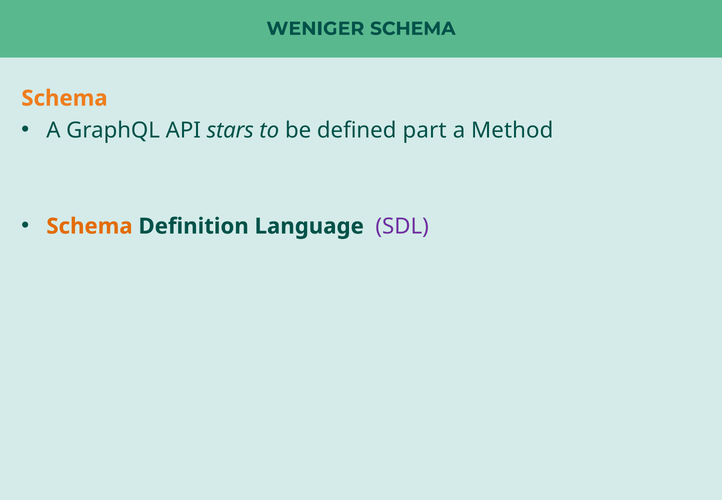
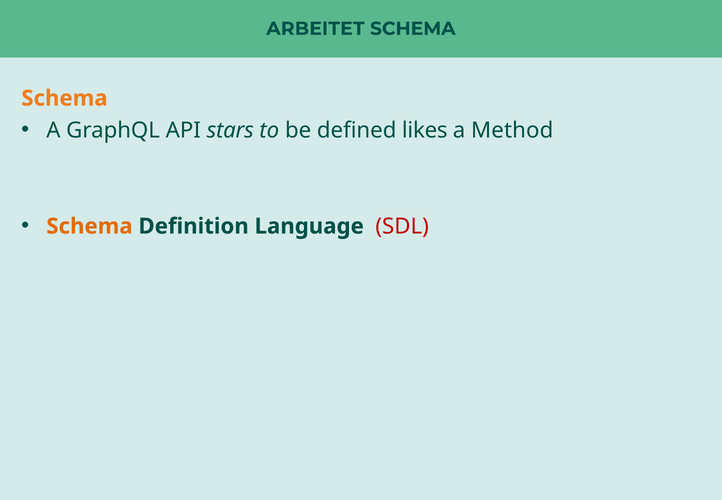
WENIGER: WENIGER -> ARBEITET (315, 29)
part: part -> likes (425, 130)
SDL colour: purple -> red (402, 226)
